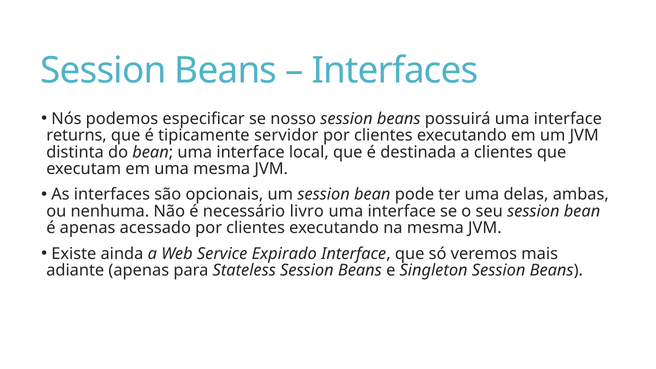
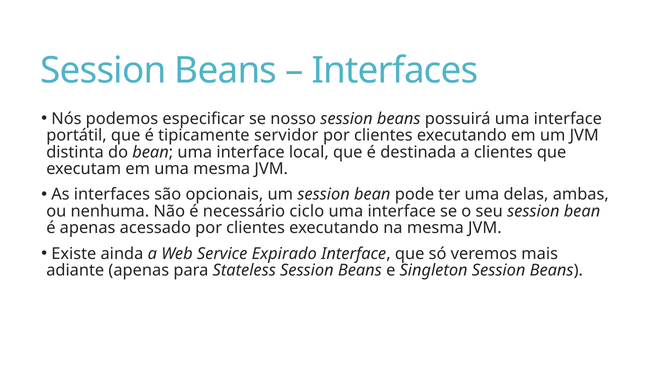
returns: returns -> portátil (76, 135)
livro: livro -> ciclo (307, 211)
